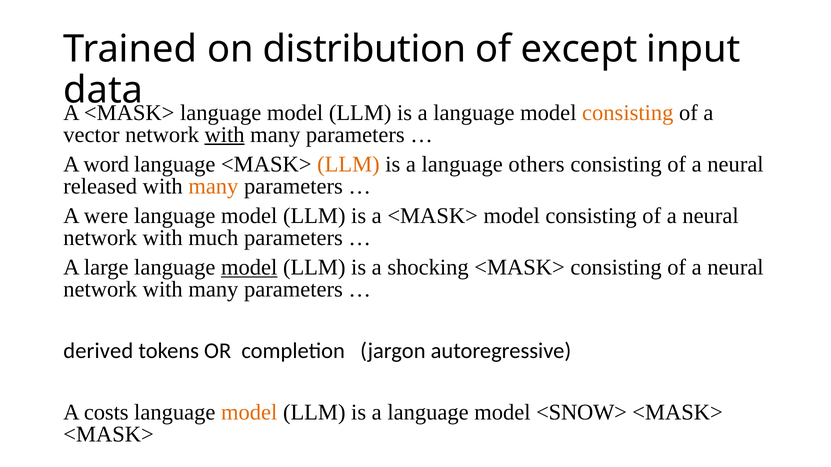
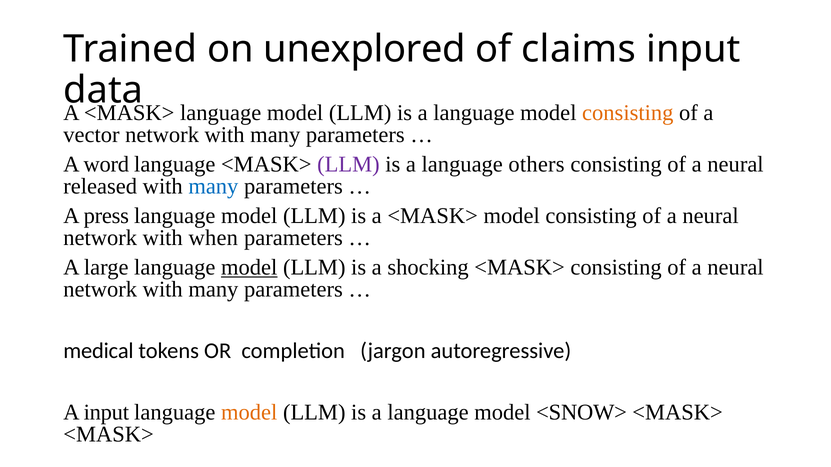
distribution: distribution -> unexplored (365, 49)
except: except -> claims (579, 49)
with underline: present -> none (225, 135)
LLM colour: orange -> purple (348, 165)
many colour: orange -> blue (213, 186)
were: were -> press (106, 216)
much: much -> when (213, 238)
derived: derived -> medical (98, 351)
A costs: costs -> input (106, 413)
